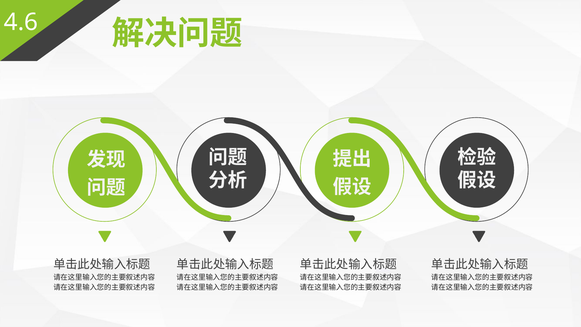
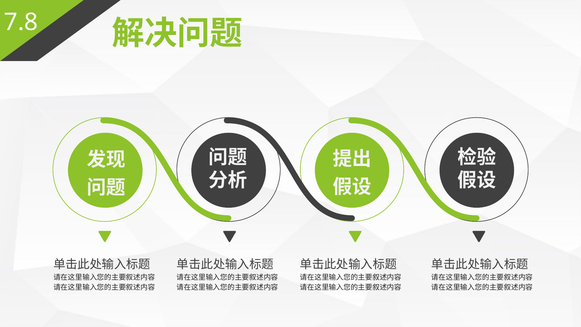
4.6: 4.6 -> 7.8 (21, 22)
